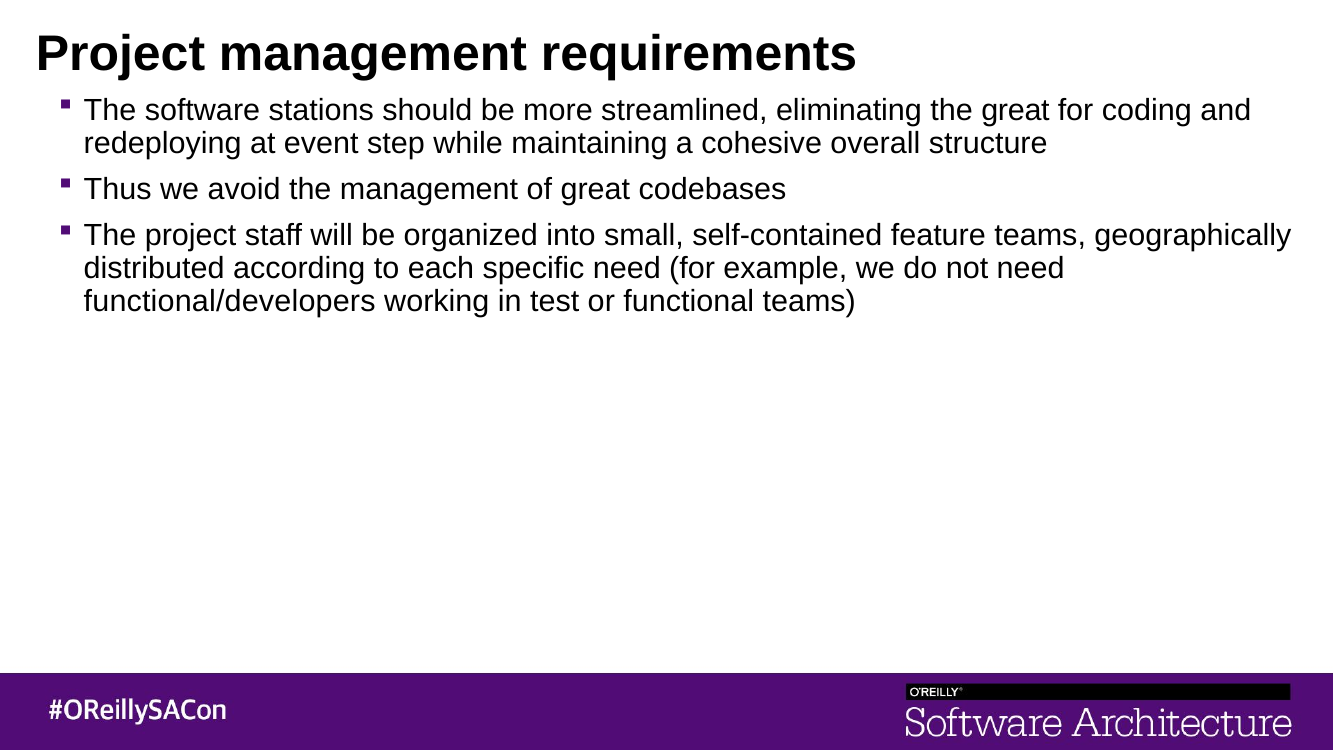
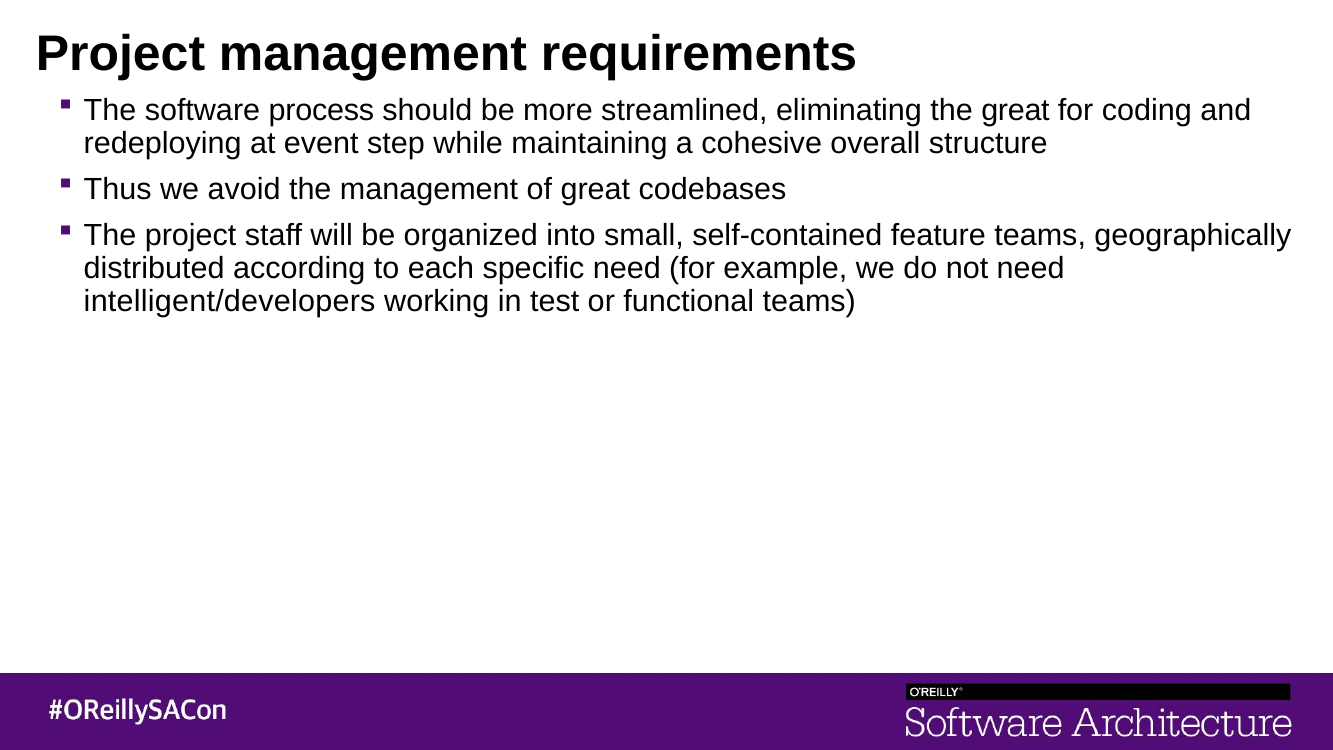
stations: stations -> process (321, 110)
functional/developers: functional/developers -> intelligent/developers (230, 301)
